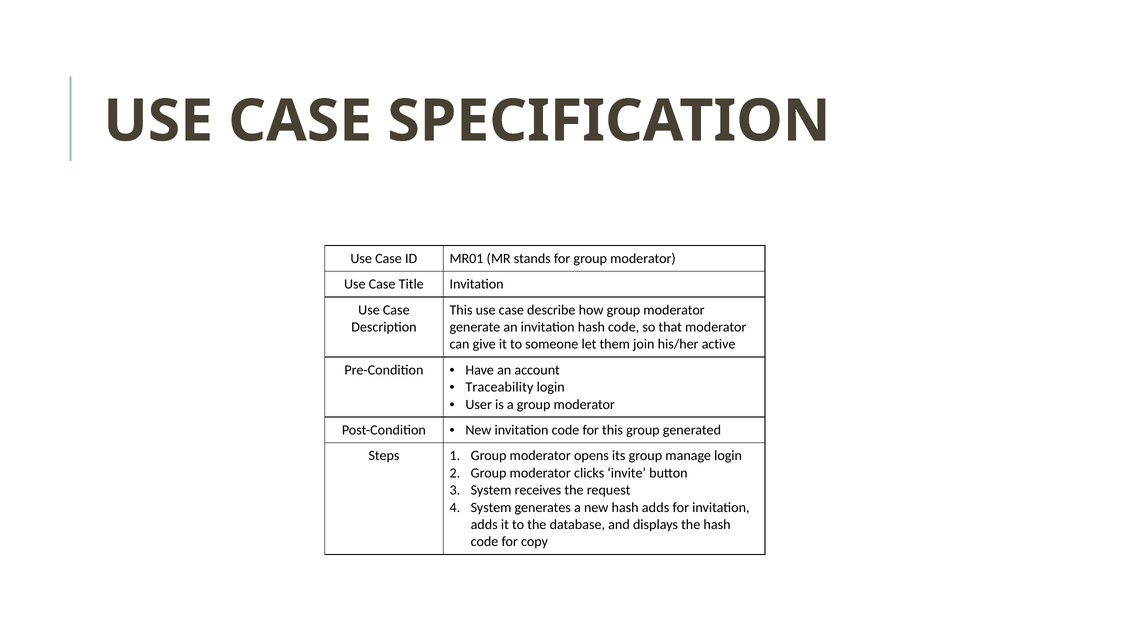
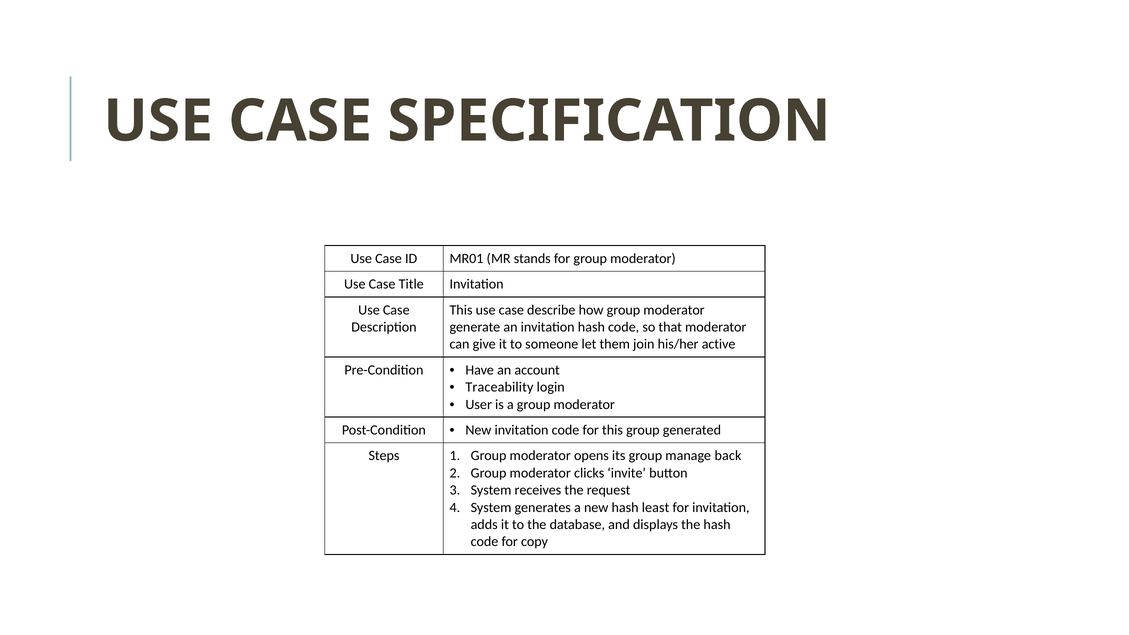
manage login: login -> back (728, 456)
hash adds: adds -> least (656, 507)
